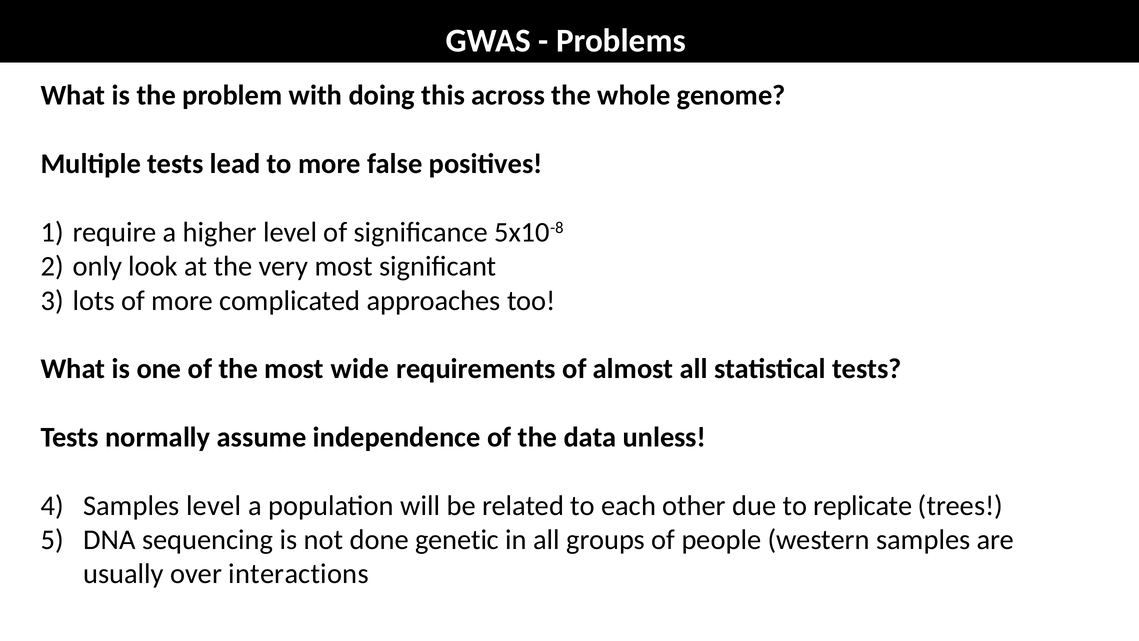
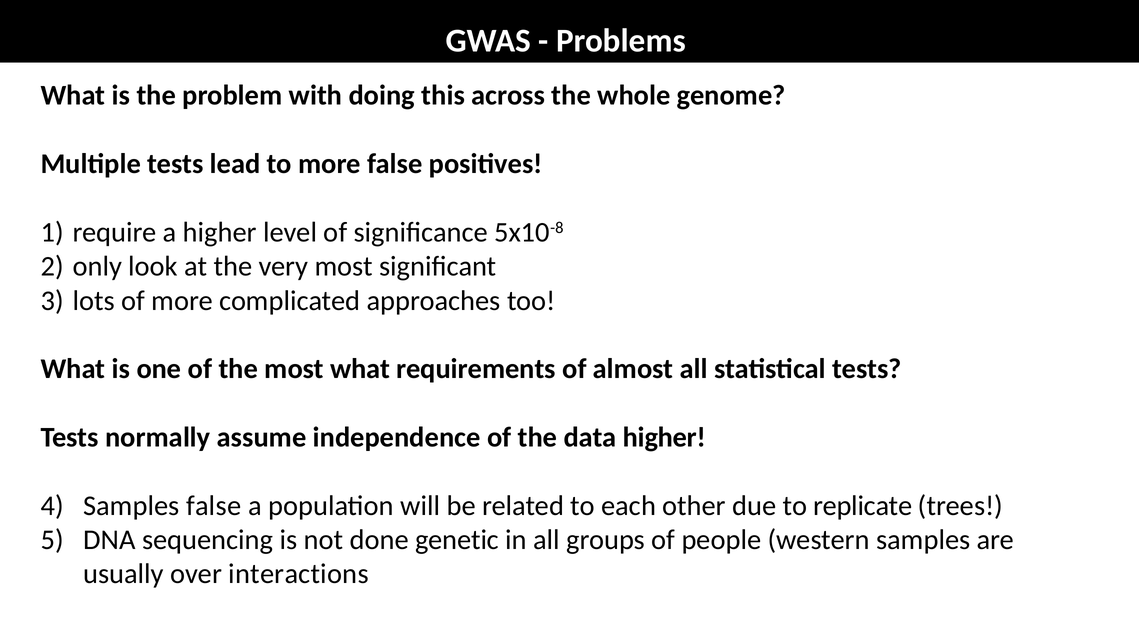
most wide: wide -> what (360, 369)
data unless: unless -> higher (664, 437)
Samples level: level -> false (214, 505)
